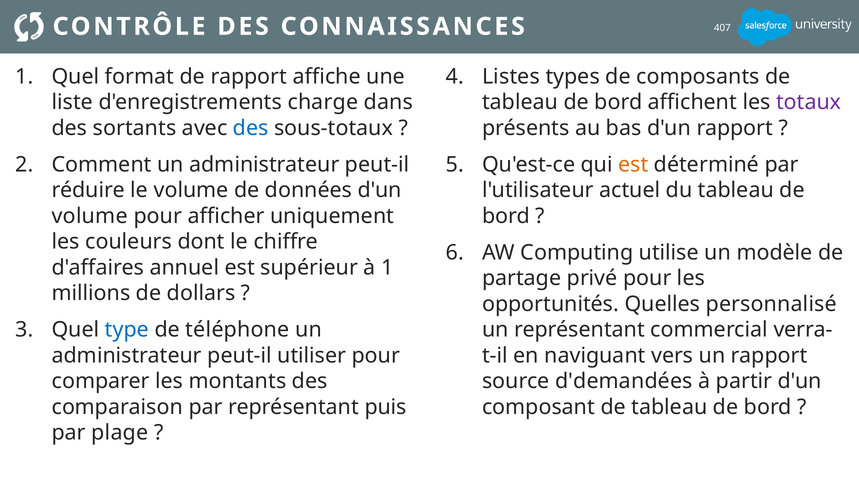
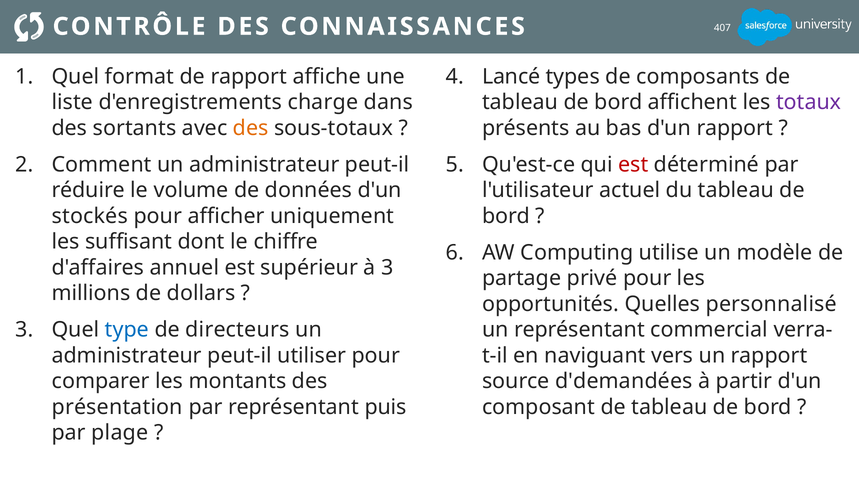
Listes: Listes -> Lancé (511, 77)
des colour: blue -> orange (251, 128)
est colour: orange -> red (633, 165)
volume: volume -> stockés (90, 216)
couleurs: couleurs -> suffisant (129, 242)
à 1: 1 -> 3 (387, 268)
téléphone: téléphone -> directeurs (238, 330)
comparaison: comparaison -> présentation (117, 407)
